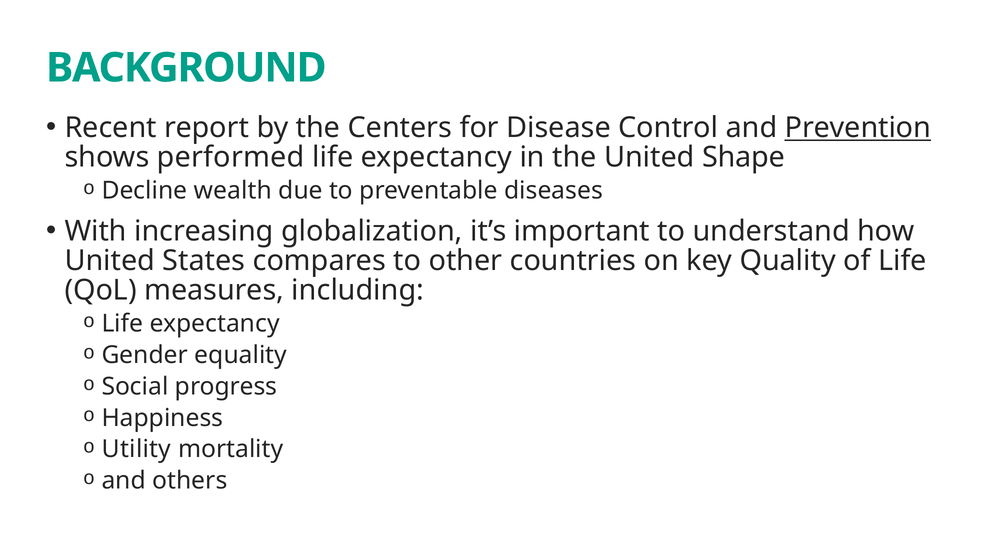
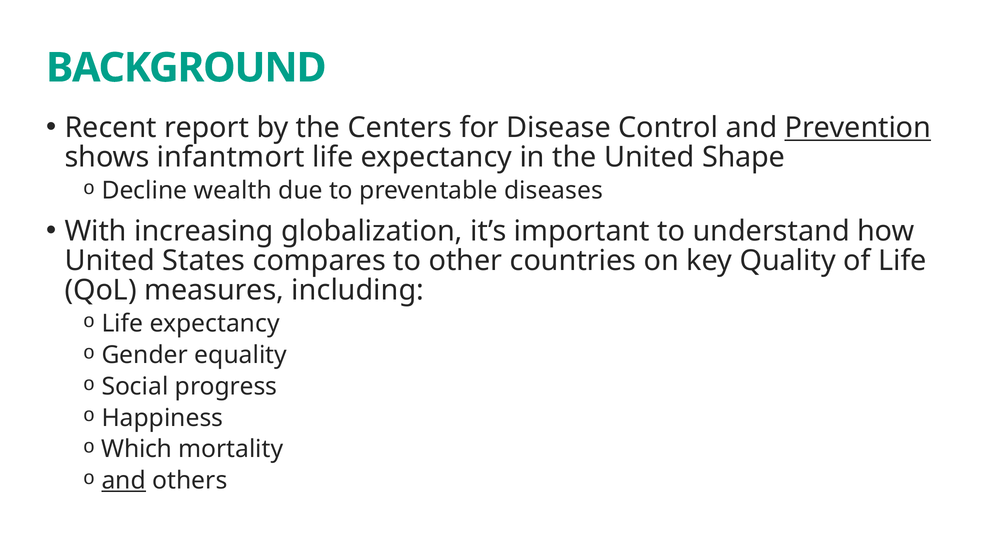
performed: performed -> infantmort (231, 157)
Utility: Utility -> Which (137, 449)
and underline: none -> present (124, 480)
